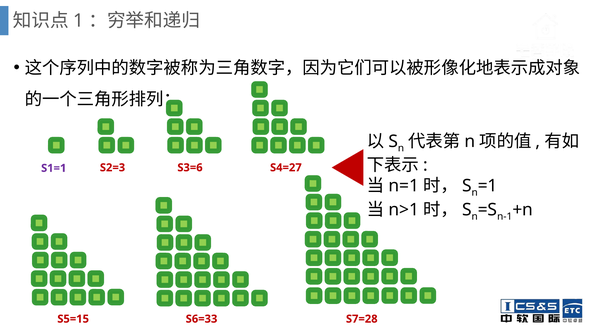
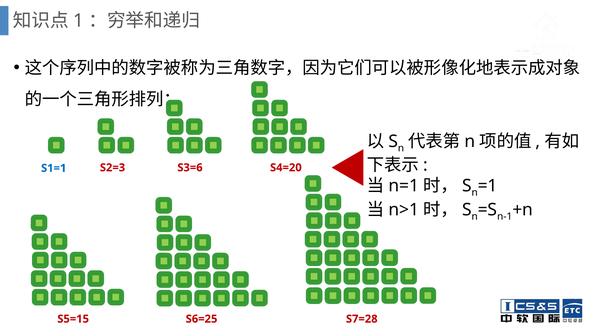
S1=1 colour: purple -> blue (54, 168)
S4=27: S4=27 -> S4=20 (286, 168)
S6=33: S6=33 -> S6=25 (202, 319)
